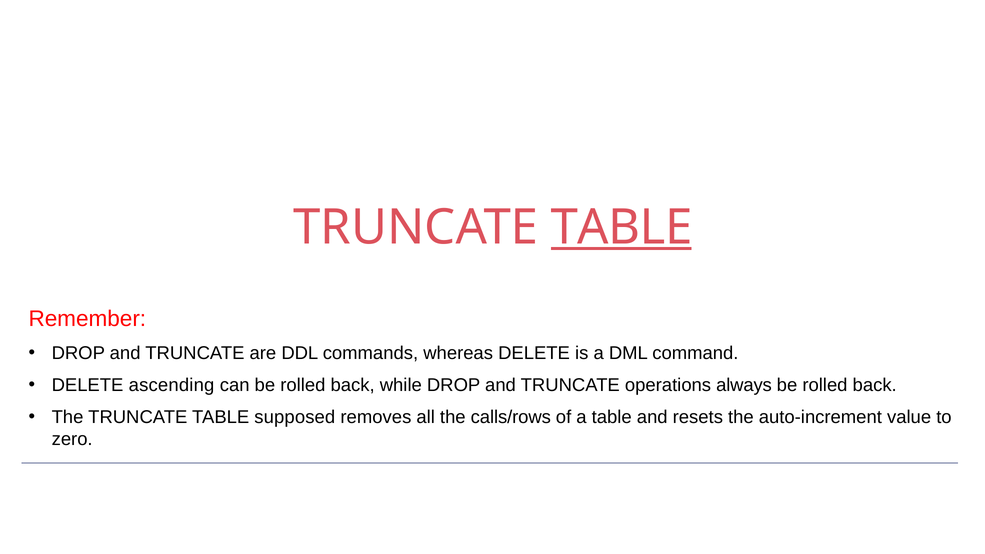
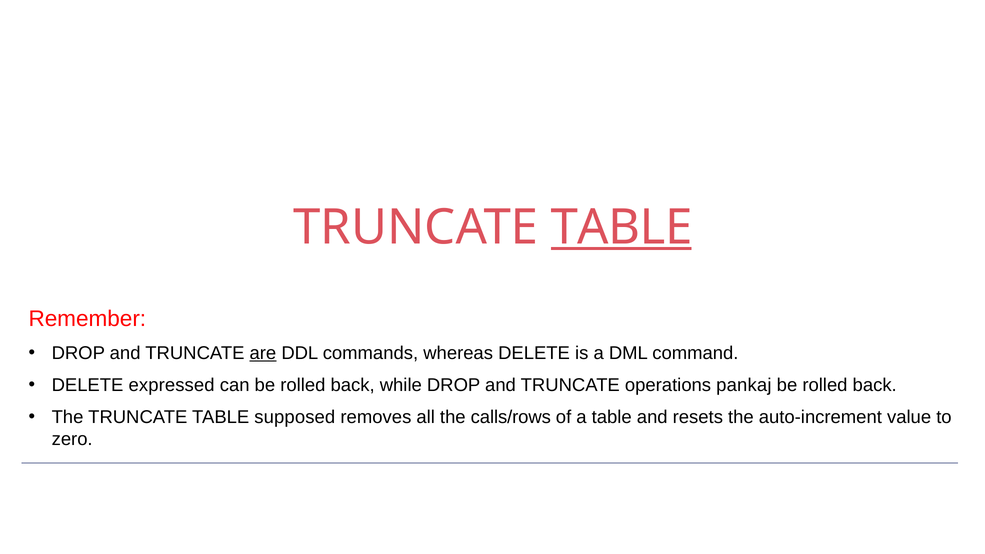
are underline: none -> present (263, 353)
ascending: ascending -> expressed (172, 385)
always: always -> pankaj (744, 385)
